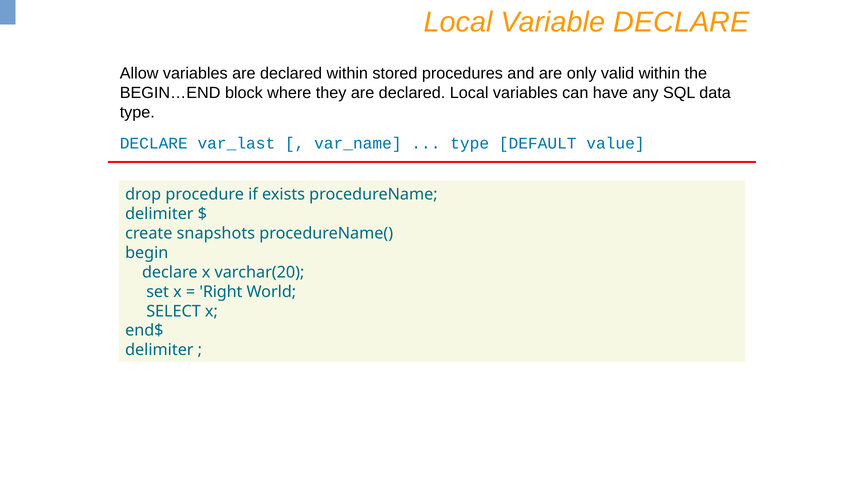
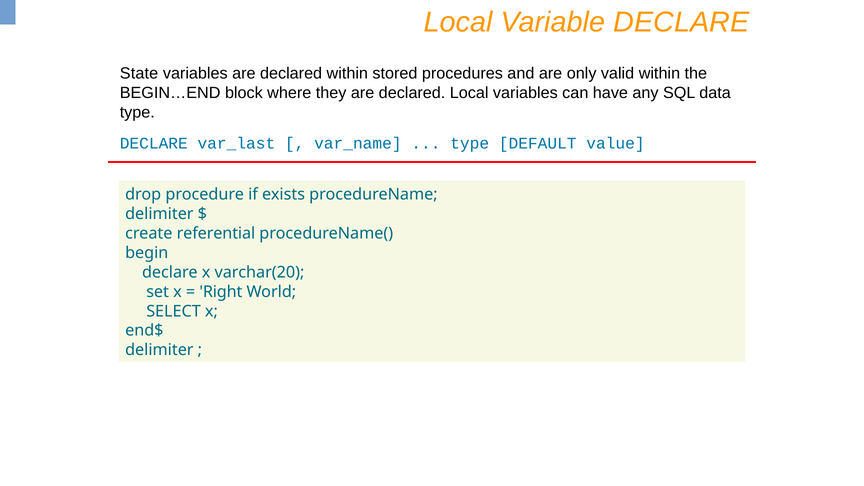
Allow: Allow -> State (139, 73)
snapshots: snapshots -> referential (216, 233)
